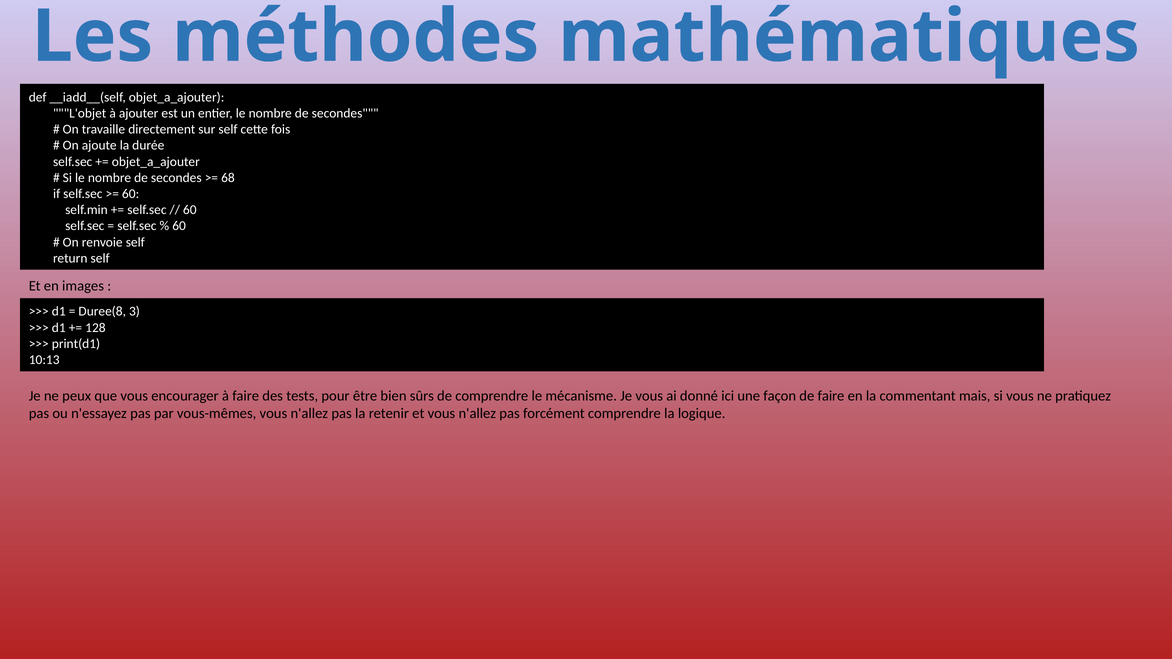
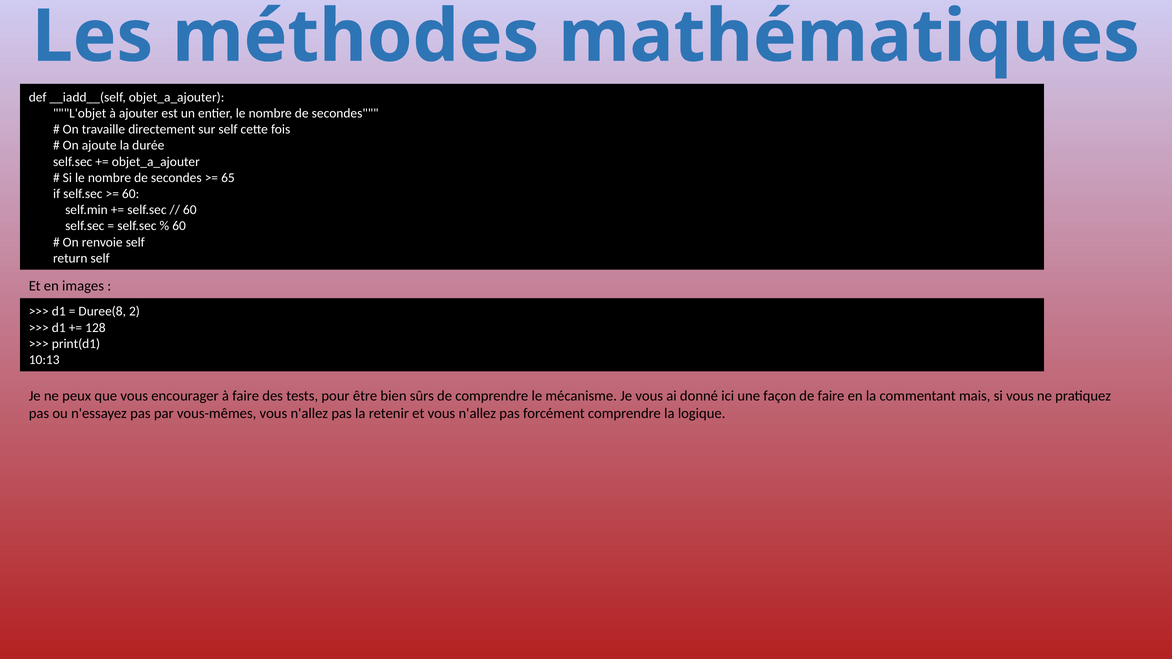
68: 68 -> 65 (228, 178)
3: 3 -> 2 (135, 312)
